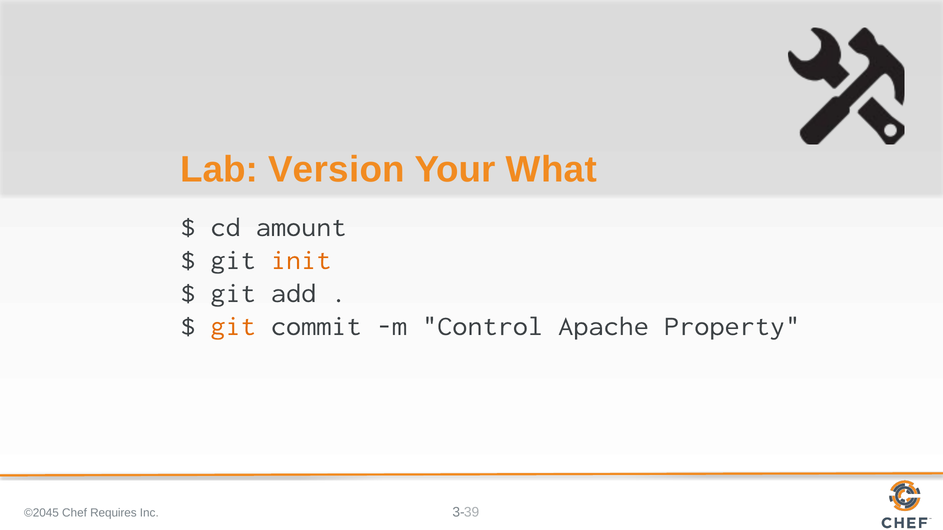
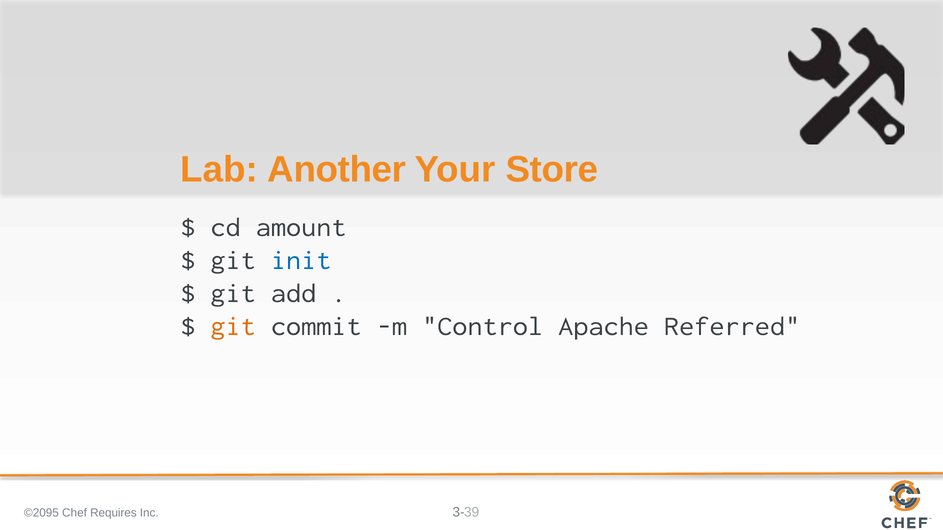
Version: Version -> Another (337, 170)
What: What -> Store (552, 170)
init colour: orange -> blue (301, 260)
Property: Property -> Referred (732, 326)
©2045: ©2045 -> ©2095 (41, 513)
